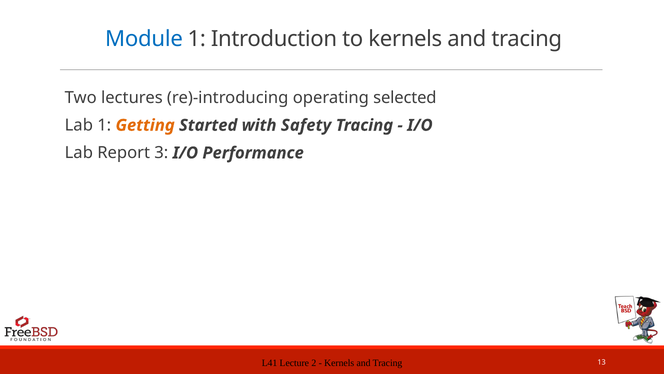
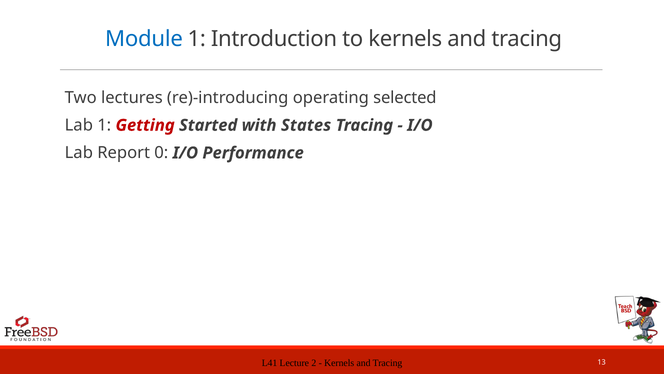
Getting colour: orange -> red (145, 125)
Safety: Safety -> States (306, 125)
3: 3 -> 0 (161, 153)
